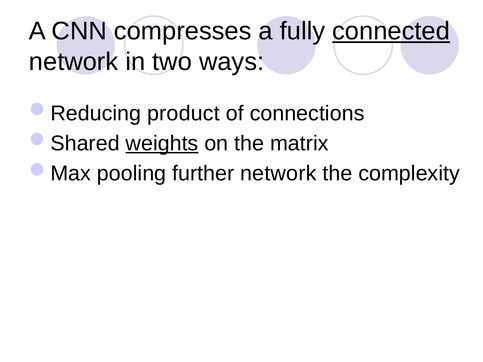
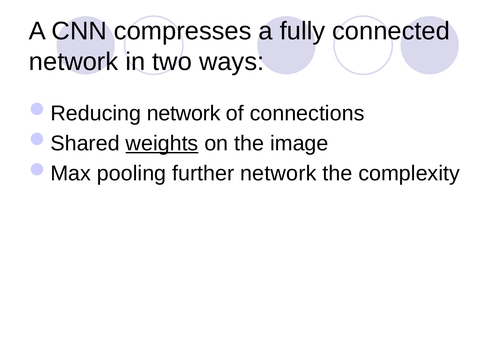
connected underline: present -> none (391, 31)
product: product -> network (184, 113)
matrix: matrix -> image (299, 143)
